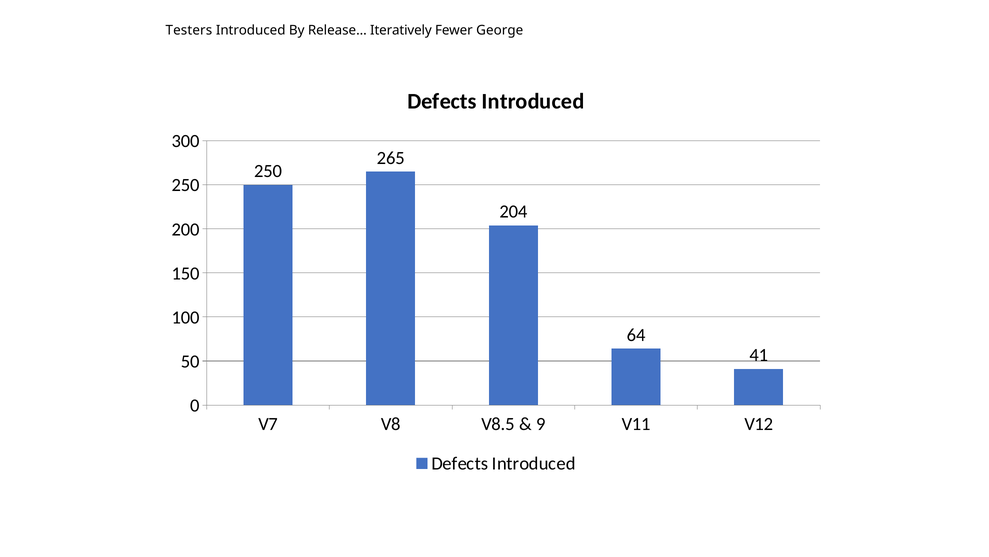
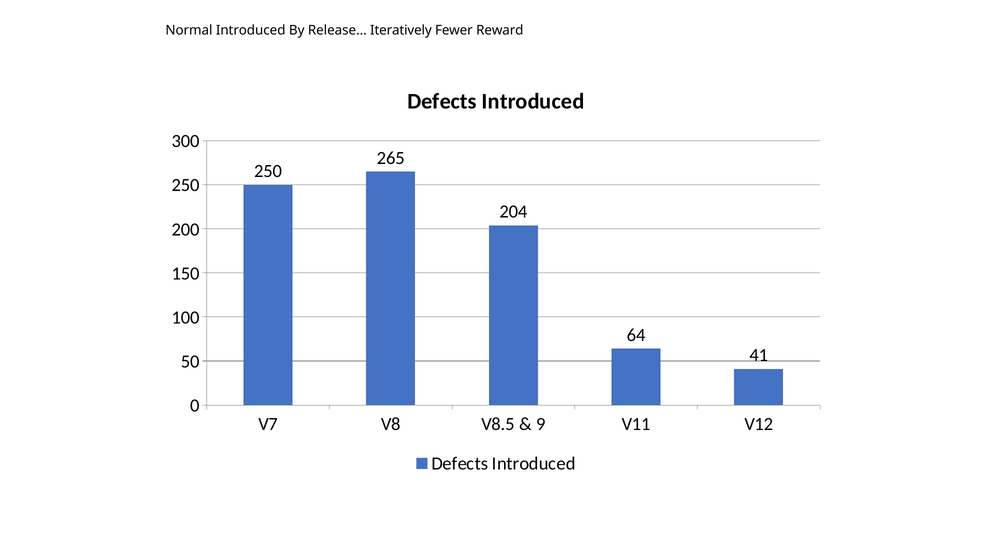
Testers: Testers -> Normal (189, 30)
George: George -> Reward (500, 30)
